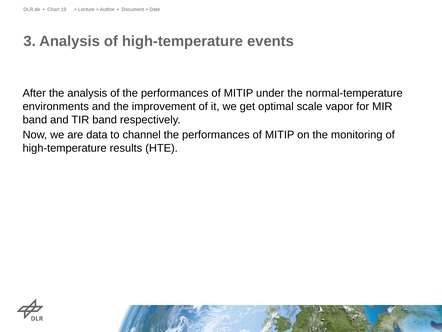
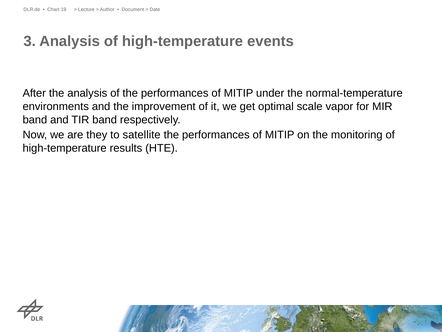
data: data -> they (97, 135)
channel: channel -> satellite (142, 135)
